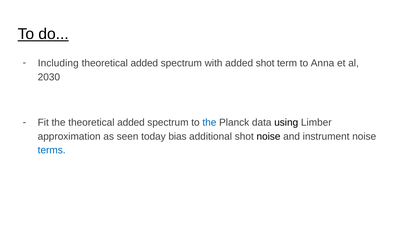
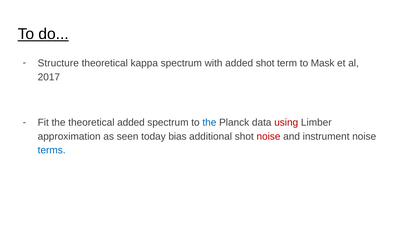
Including: Including -> Structure (58, 63)
added: added -> kappa (144, 63)
Anna: Anna -> Mask (323, 63)
2030: 2030 -> 2017 (49, 77)
using colour: black -> red (286, 122)
noise colour: black -> red (268, 136)
